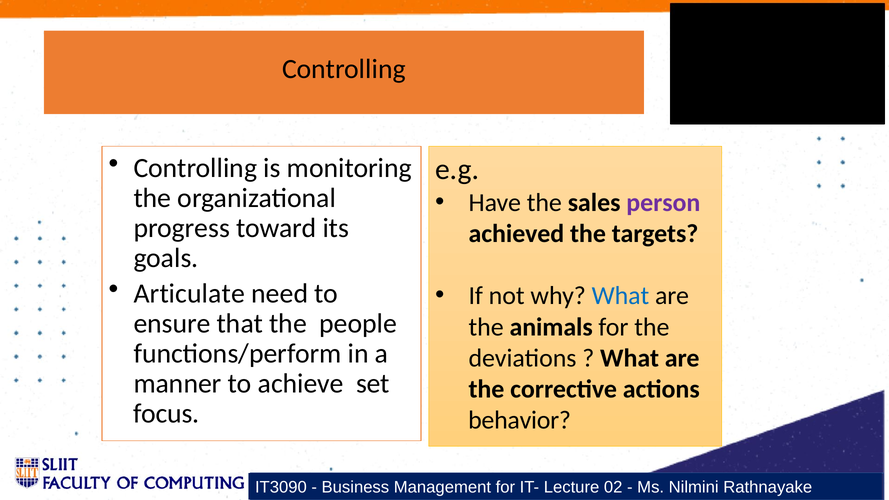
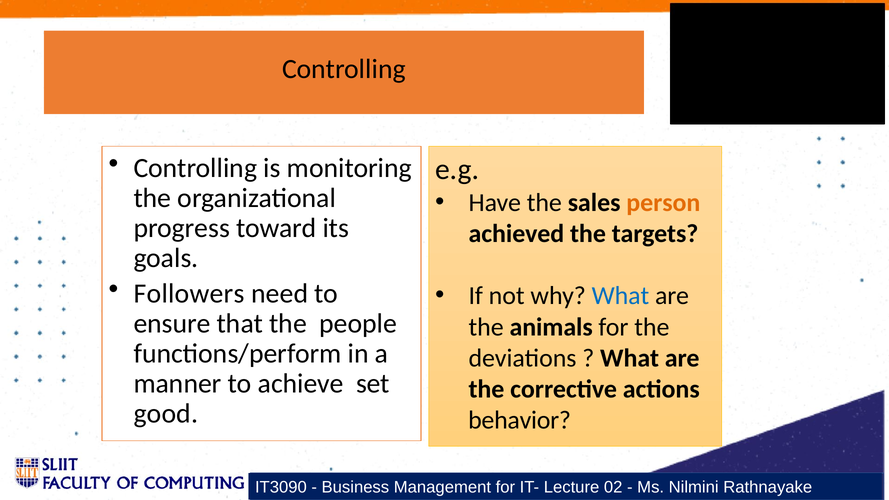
person colour: purple -> orange (663, 202)
Articulate: Articulate -> Followers (189, 294)
focus: focus -> good (166, 414)
